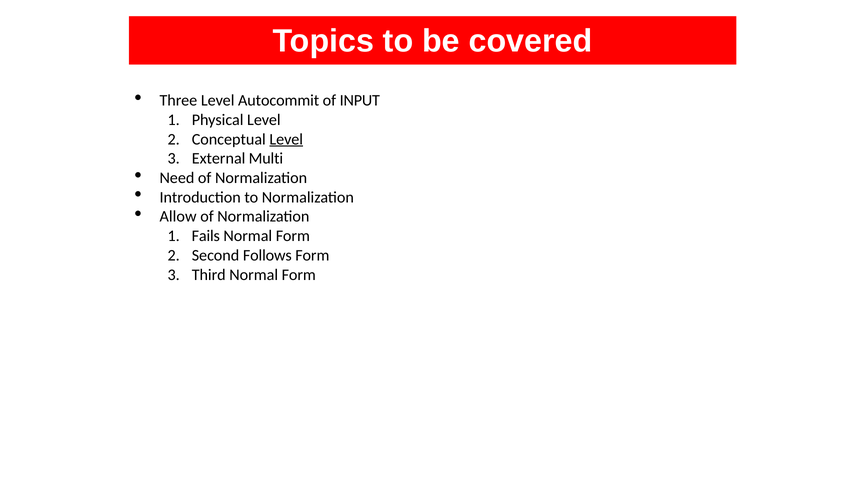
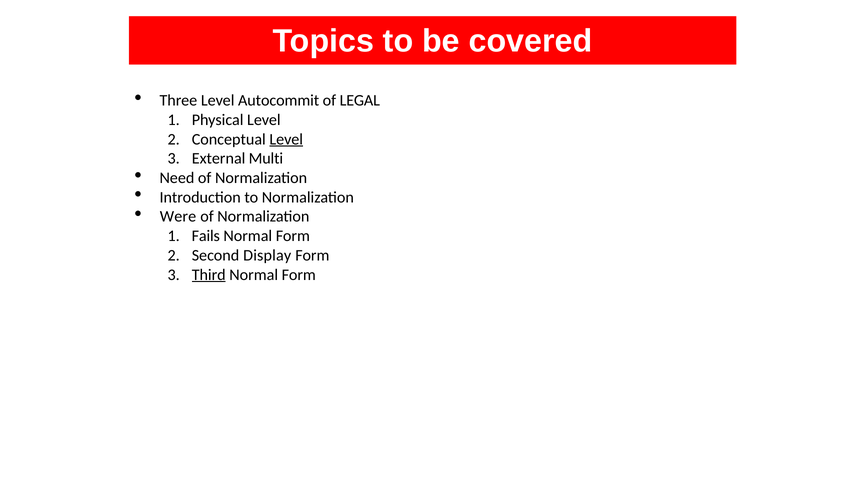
INPUT: INPUT -> LEGAL (360, 100)
Allow: Allow -> Were (178, 217)
Follows: Follows -> Display (267, 255)
Third underline: none -> present (209, 275)
